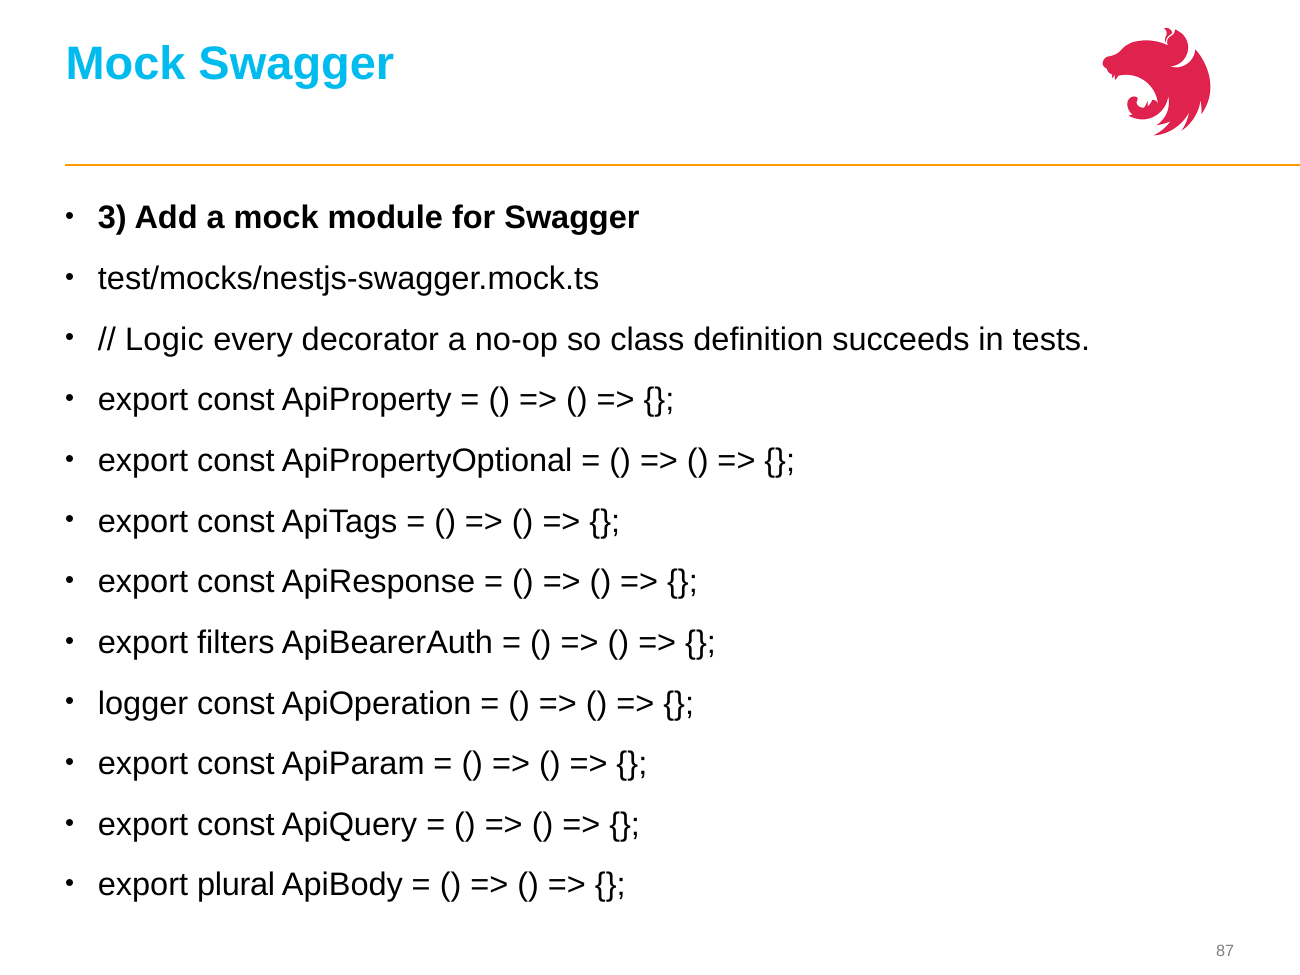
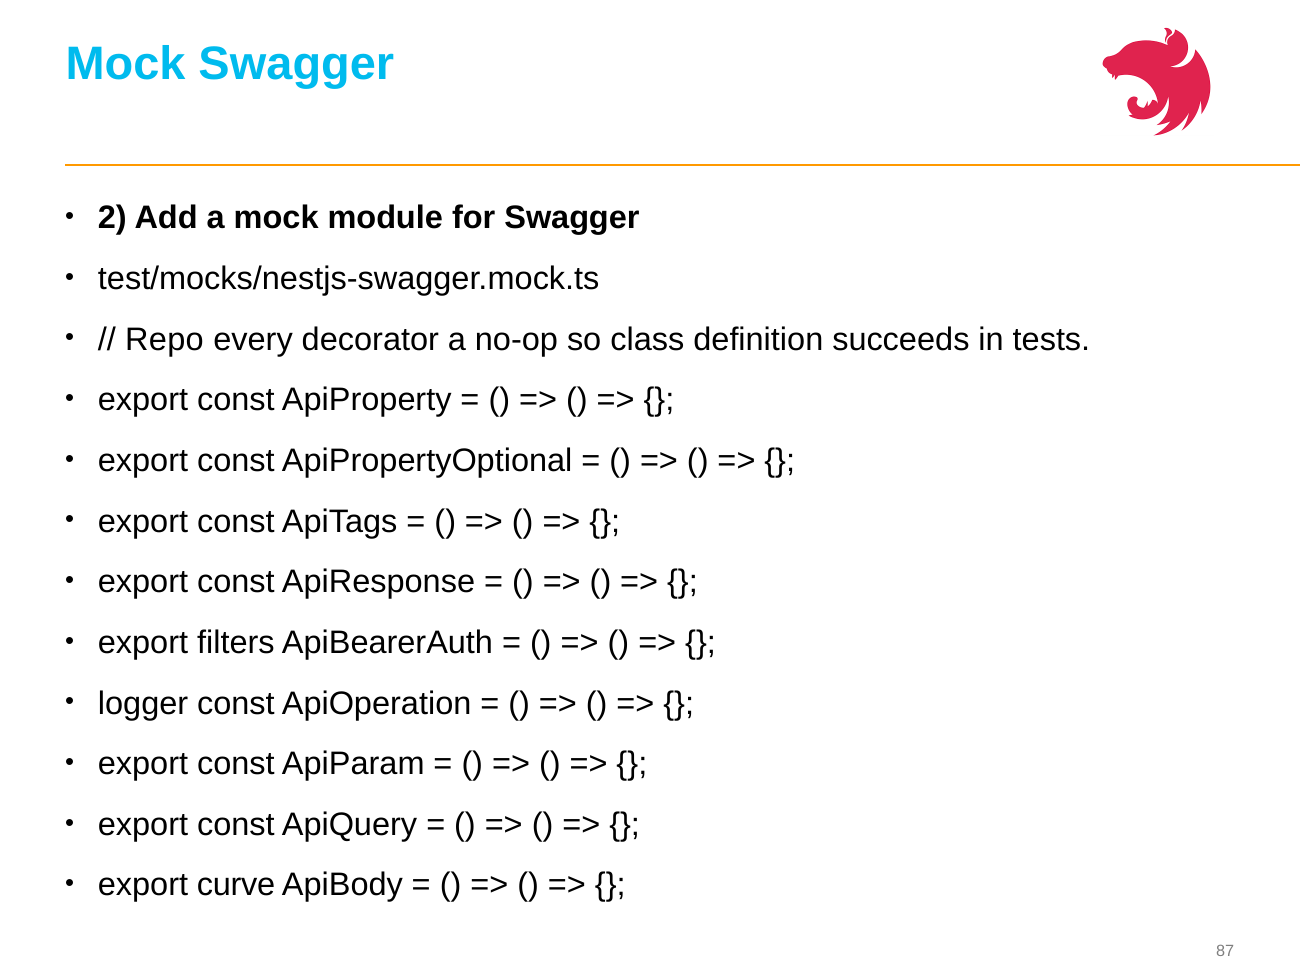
3: 3 -> 2 (112, 218)
Logic: Logic -> Repo (164, 339)
plural: plural -> curve (236, 885)
